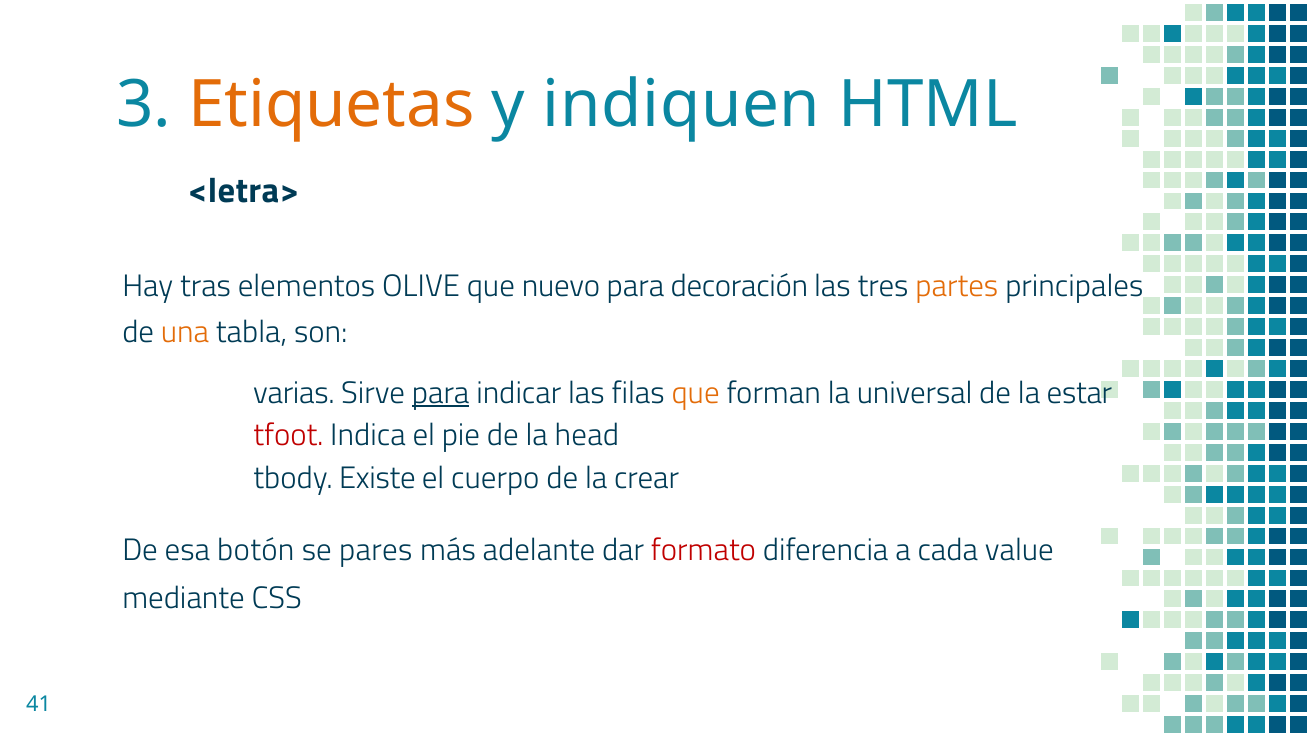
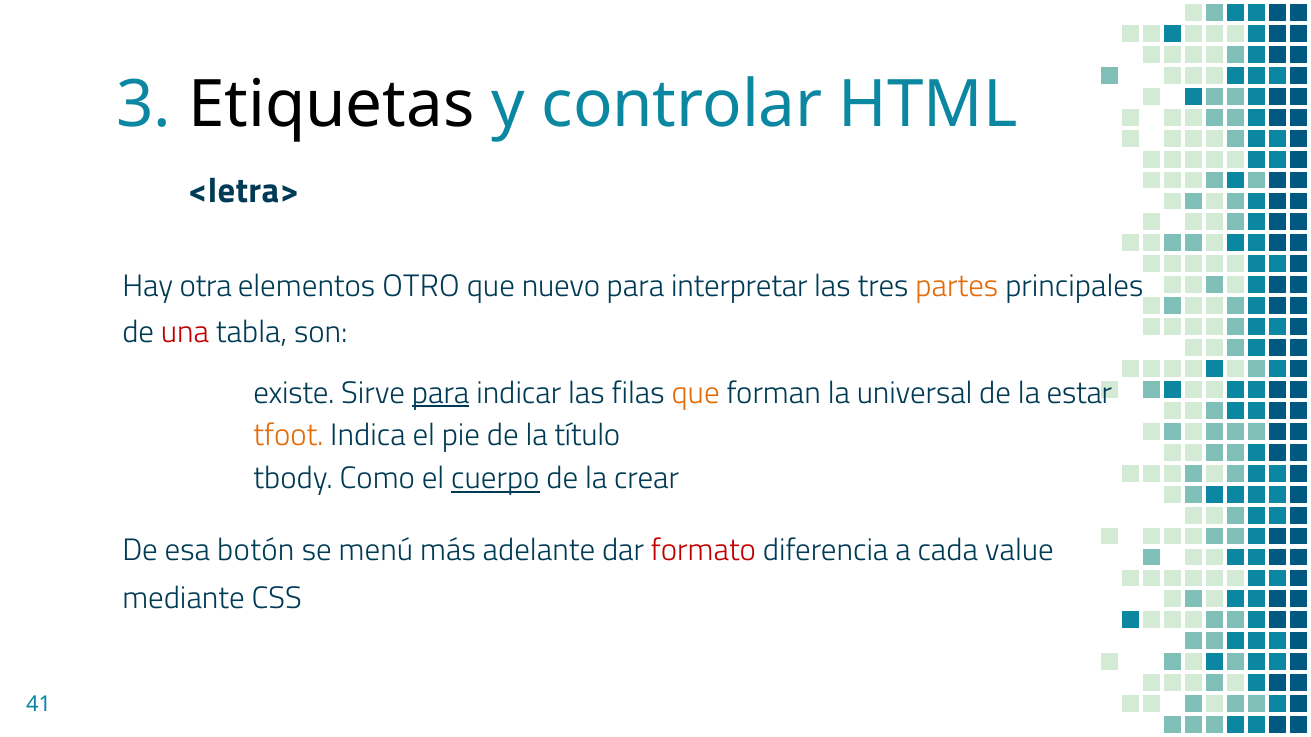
Etiquetas colour: orange -> black (331, 105)
indiquen: indiquen -> controlar (682, 105)
tras: tras -> otra (206, 286)
OLIVE: OLIVE -> OTRO (421, 286)
decoración: decoración -> interpretar (739, 286)
una colour: orange -> red (185, 332)
varias: varias -> existe (294, 393)
tfoot colour: red -> orange (288, 436)
head: head -> título (587, 436)
Existe: Existe -> Como (377, 479)
cuerpo underline: none -> present (495, 479)
pares: pares -> menú (376, 551)
